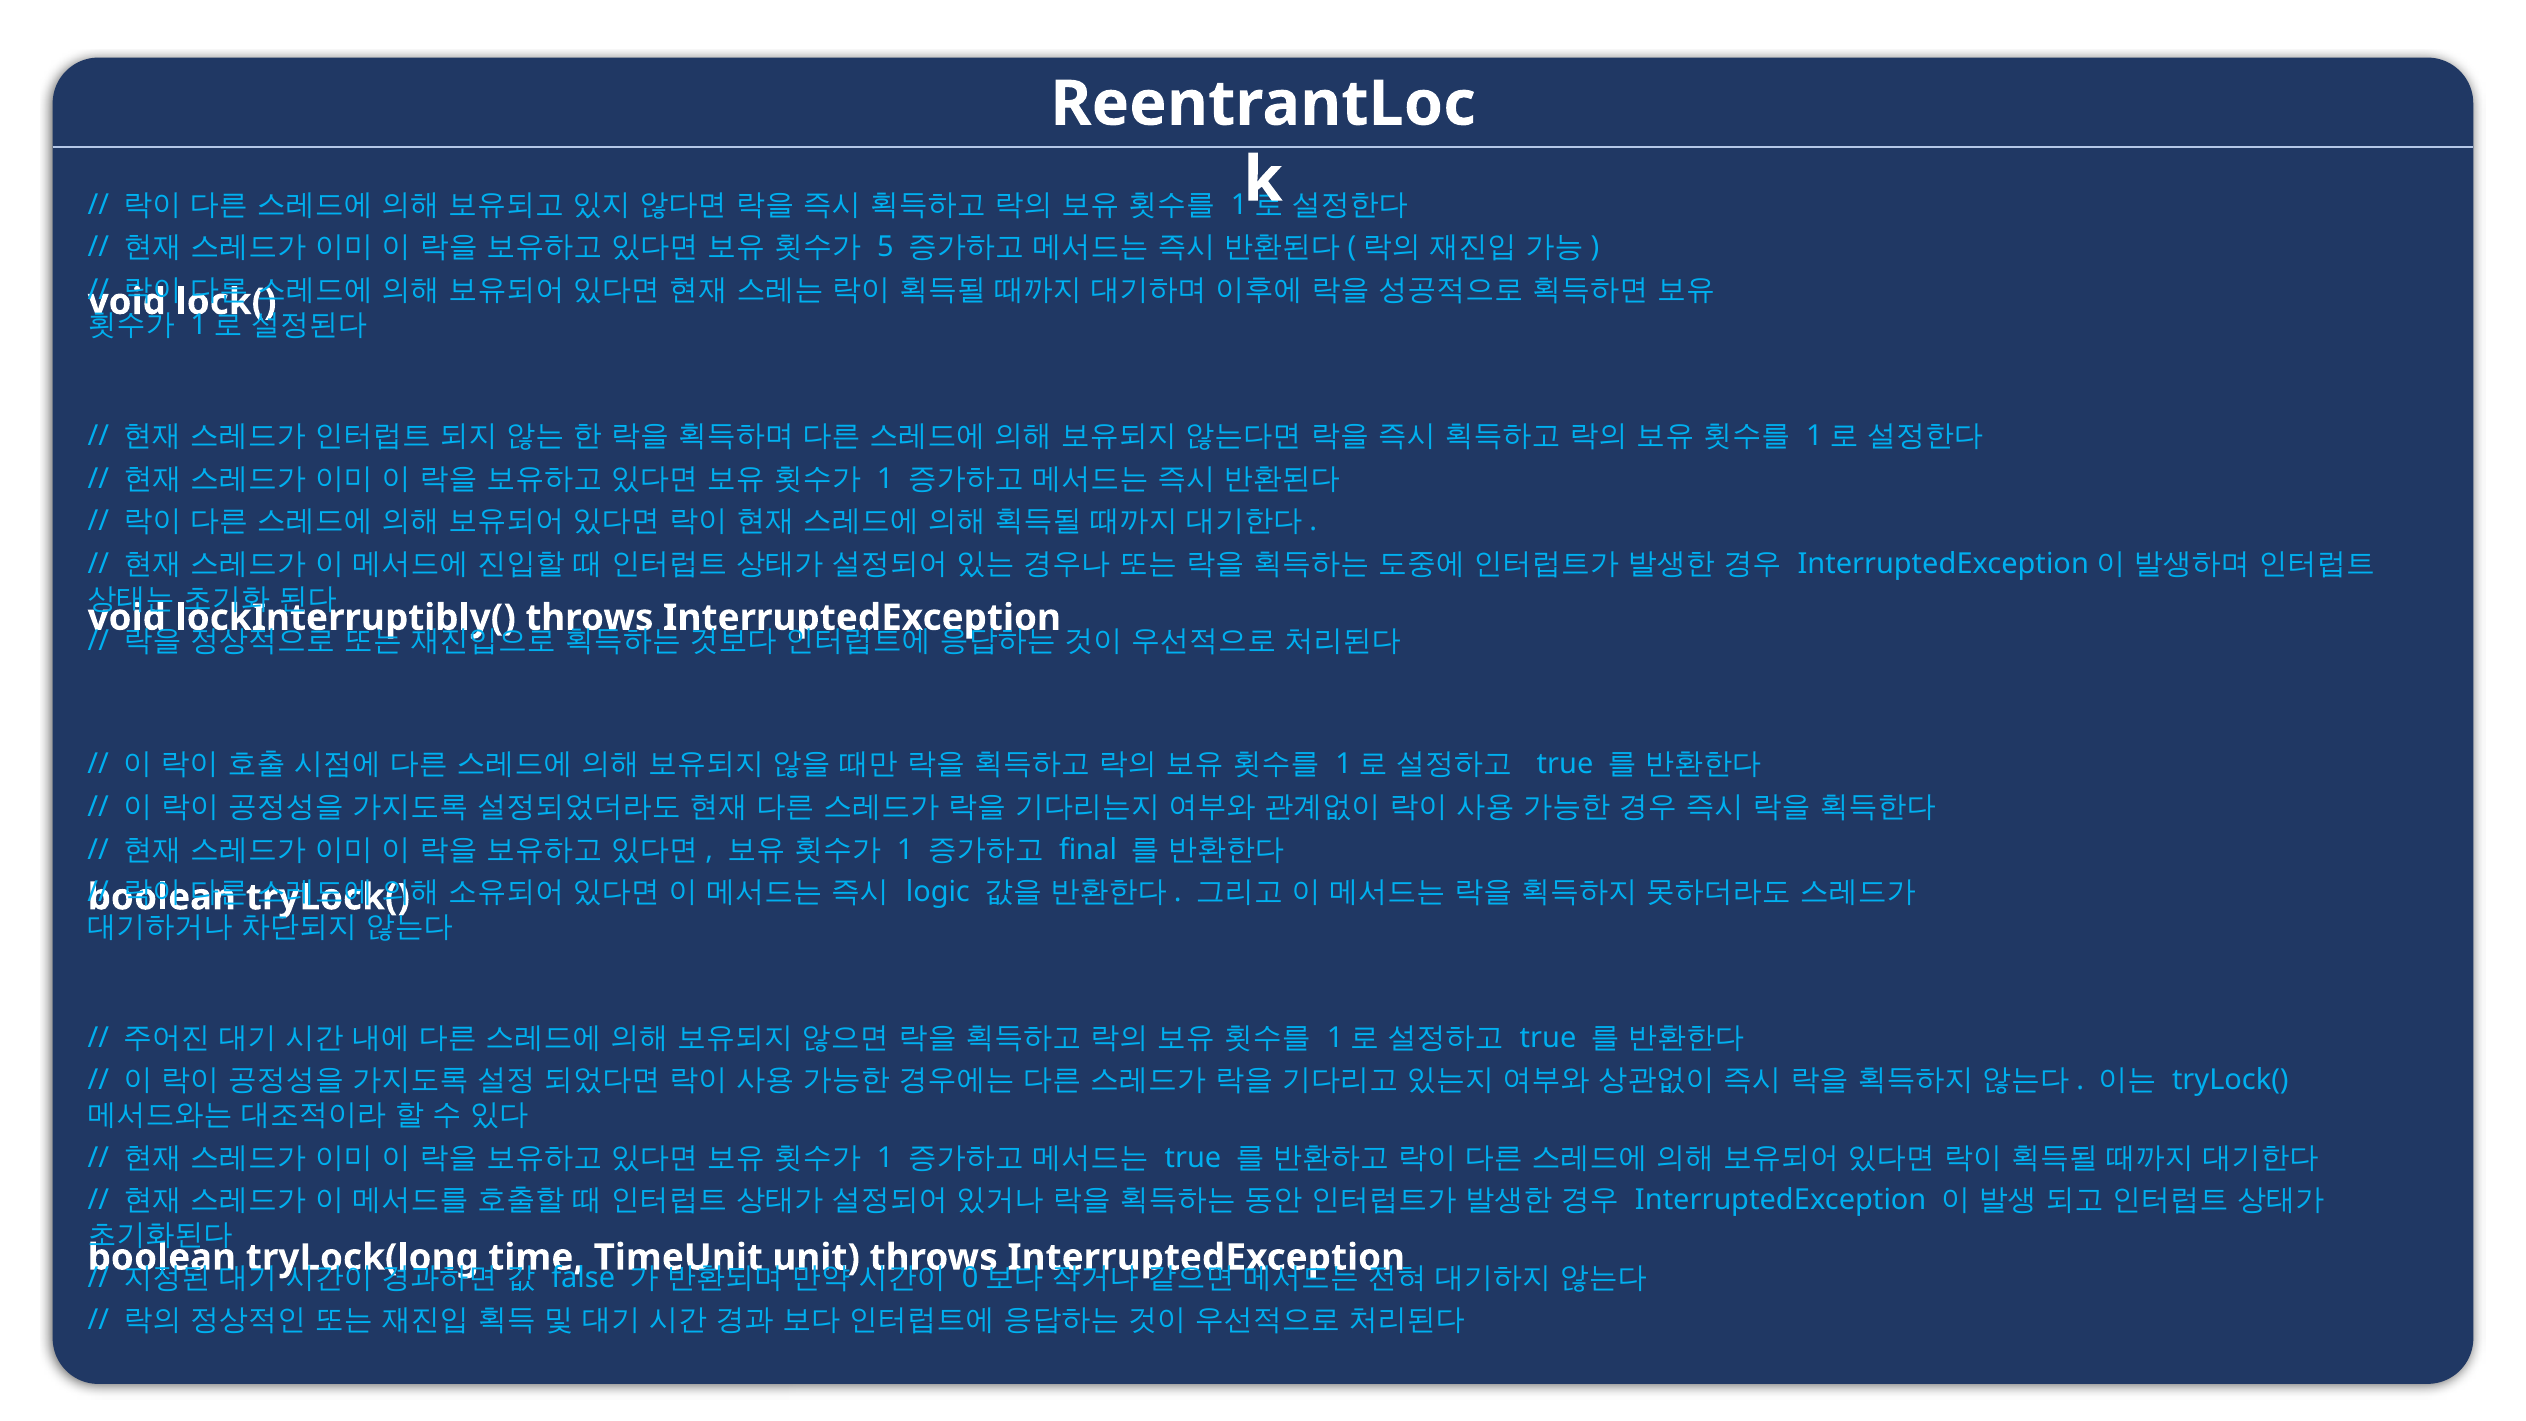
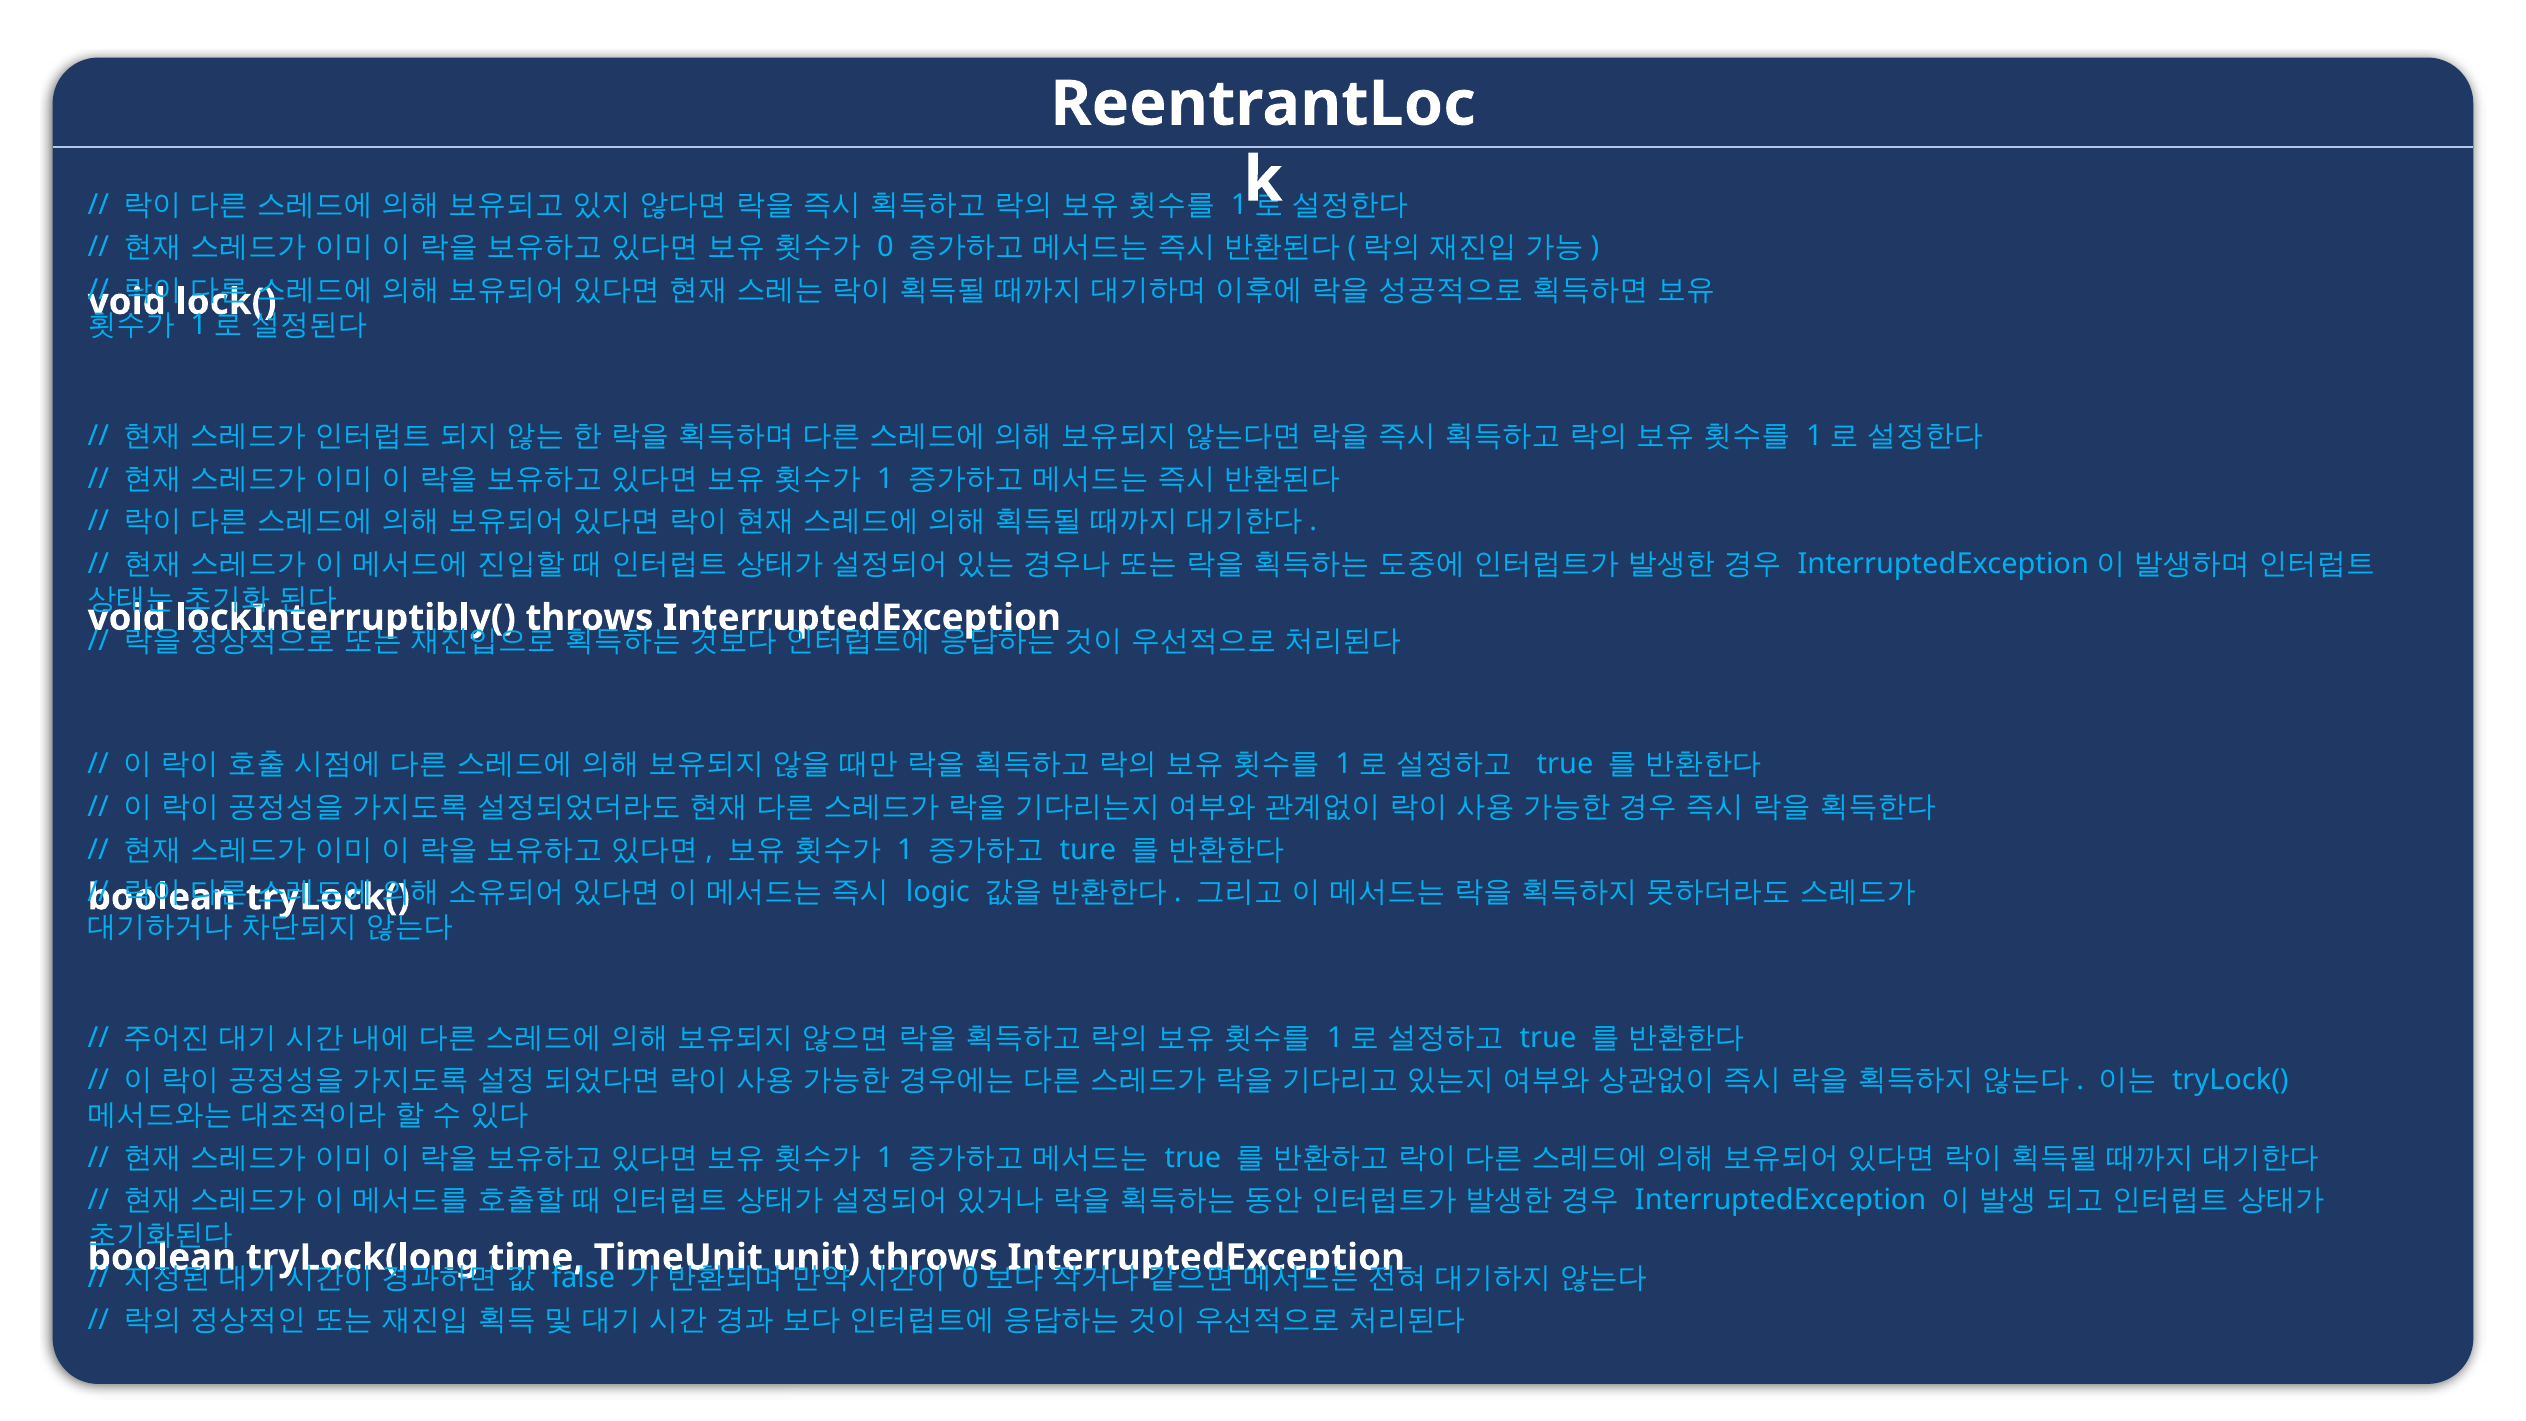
5: 5 -> 0 (885, 247)
final: final -> ture (1088, 850)
